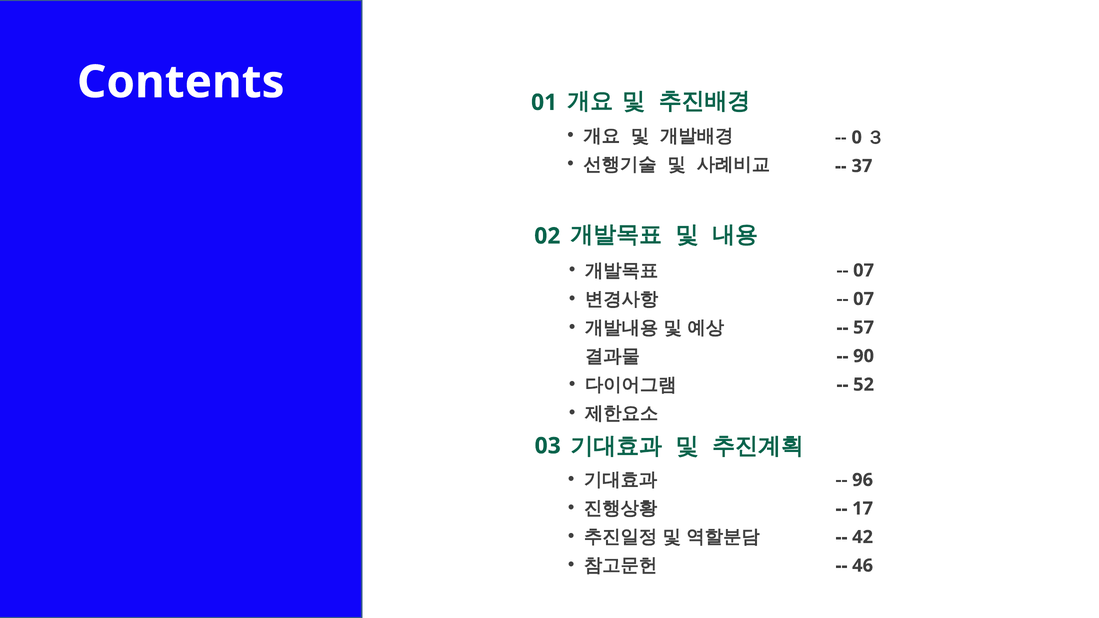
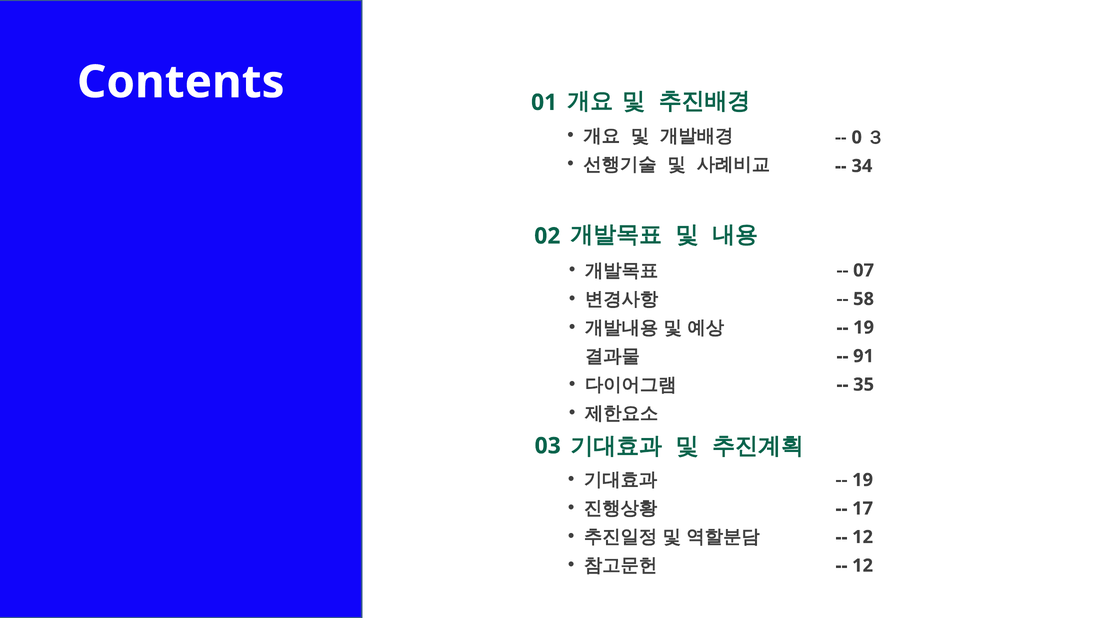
37: 37 -> 34 (862, 166)
07: 07 -> 58 (864, 299)
57: 57 -> 19 (864, 328)
90: 90 -> 91 (864, 356)
52: 52 -> 35 (864, 385)
96: 96 -> 19 (863, 480)
42: 42 -> 12 (863, 537)
46: 46 -> 12 (863, 566)
